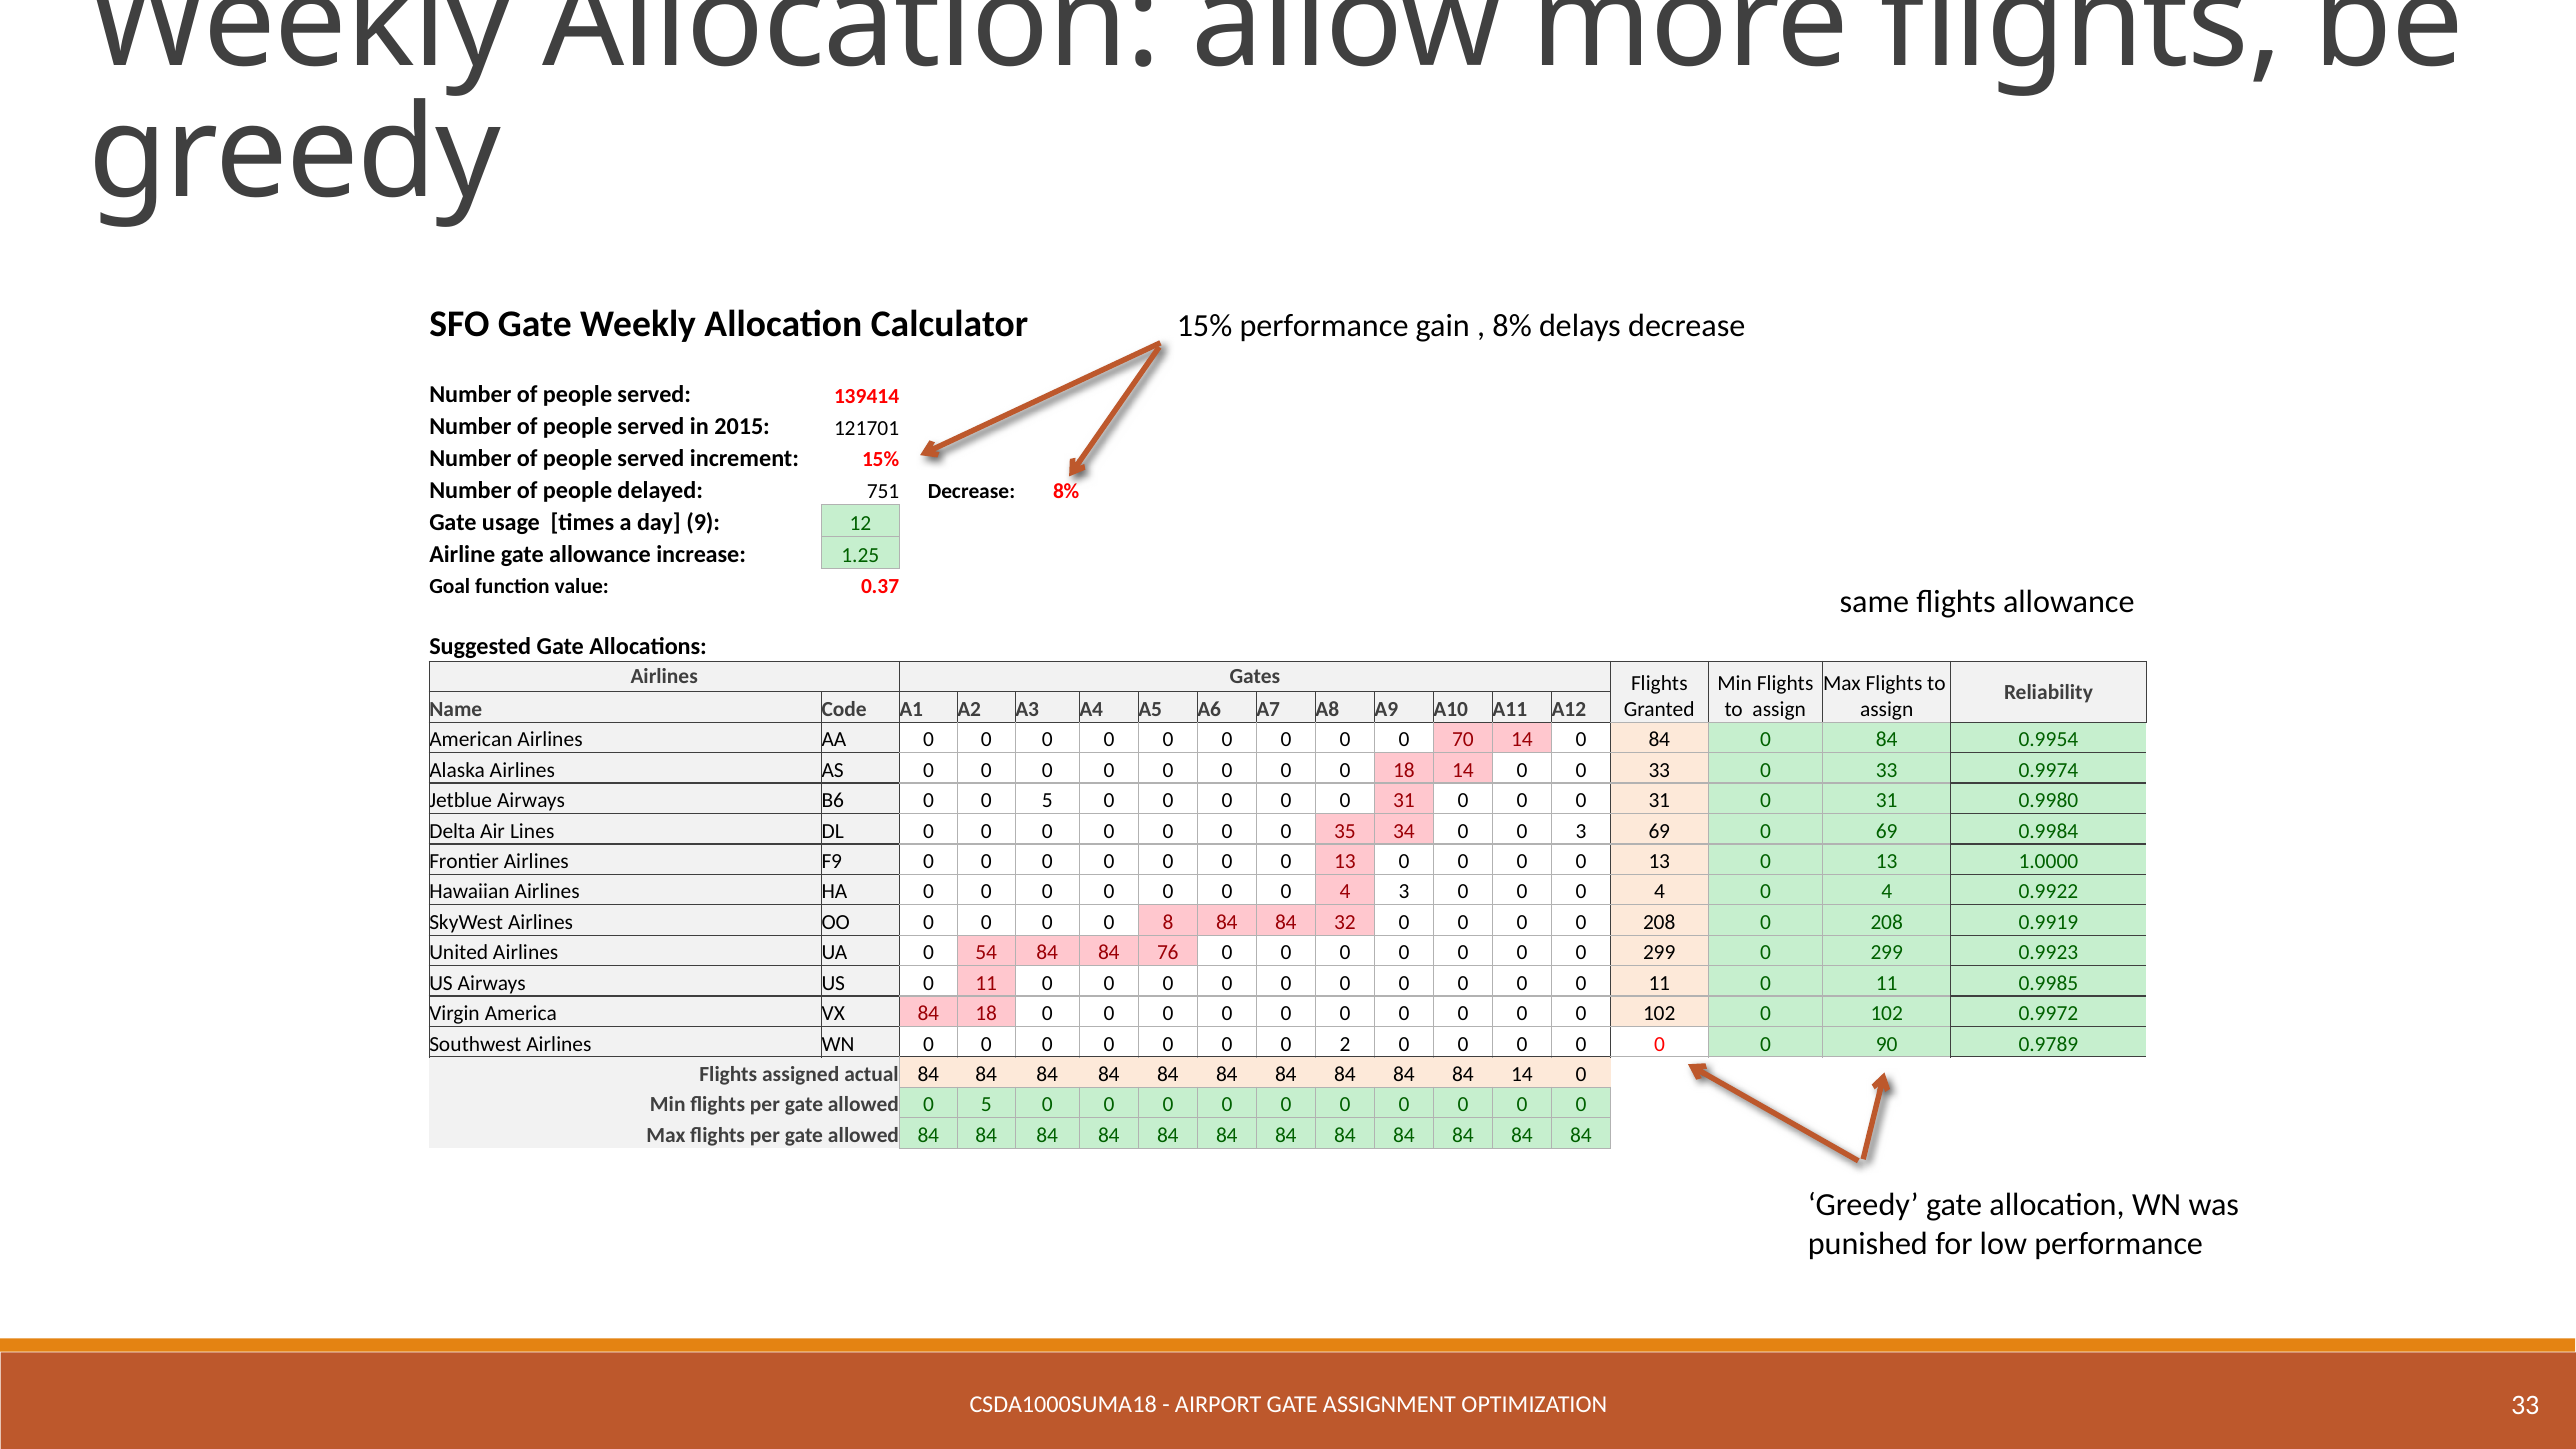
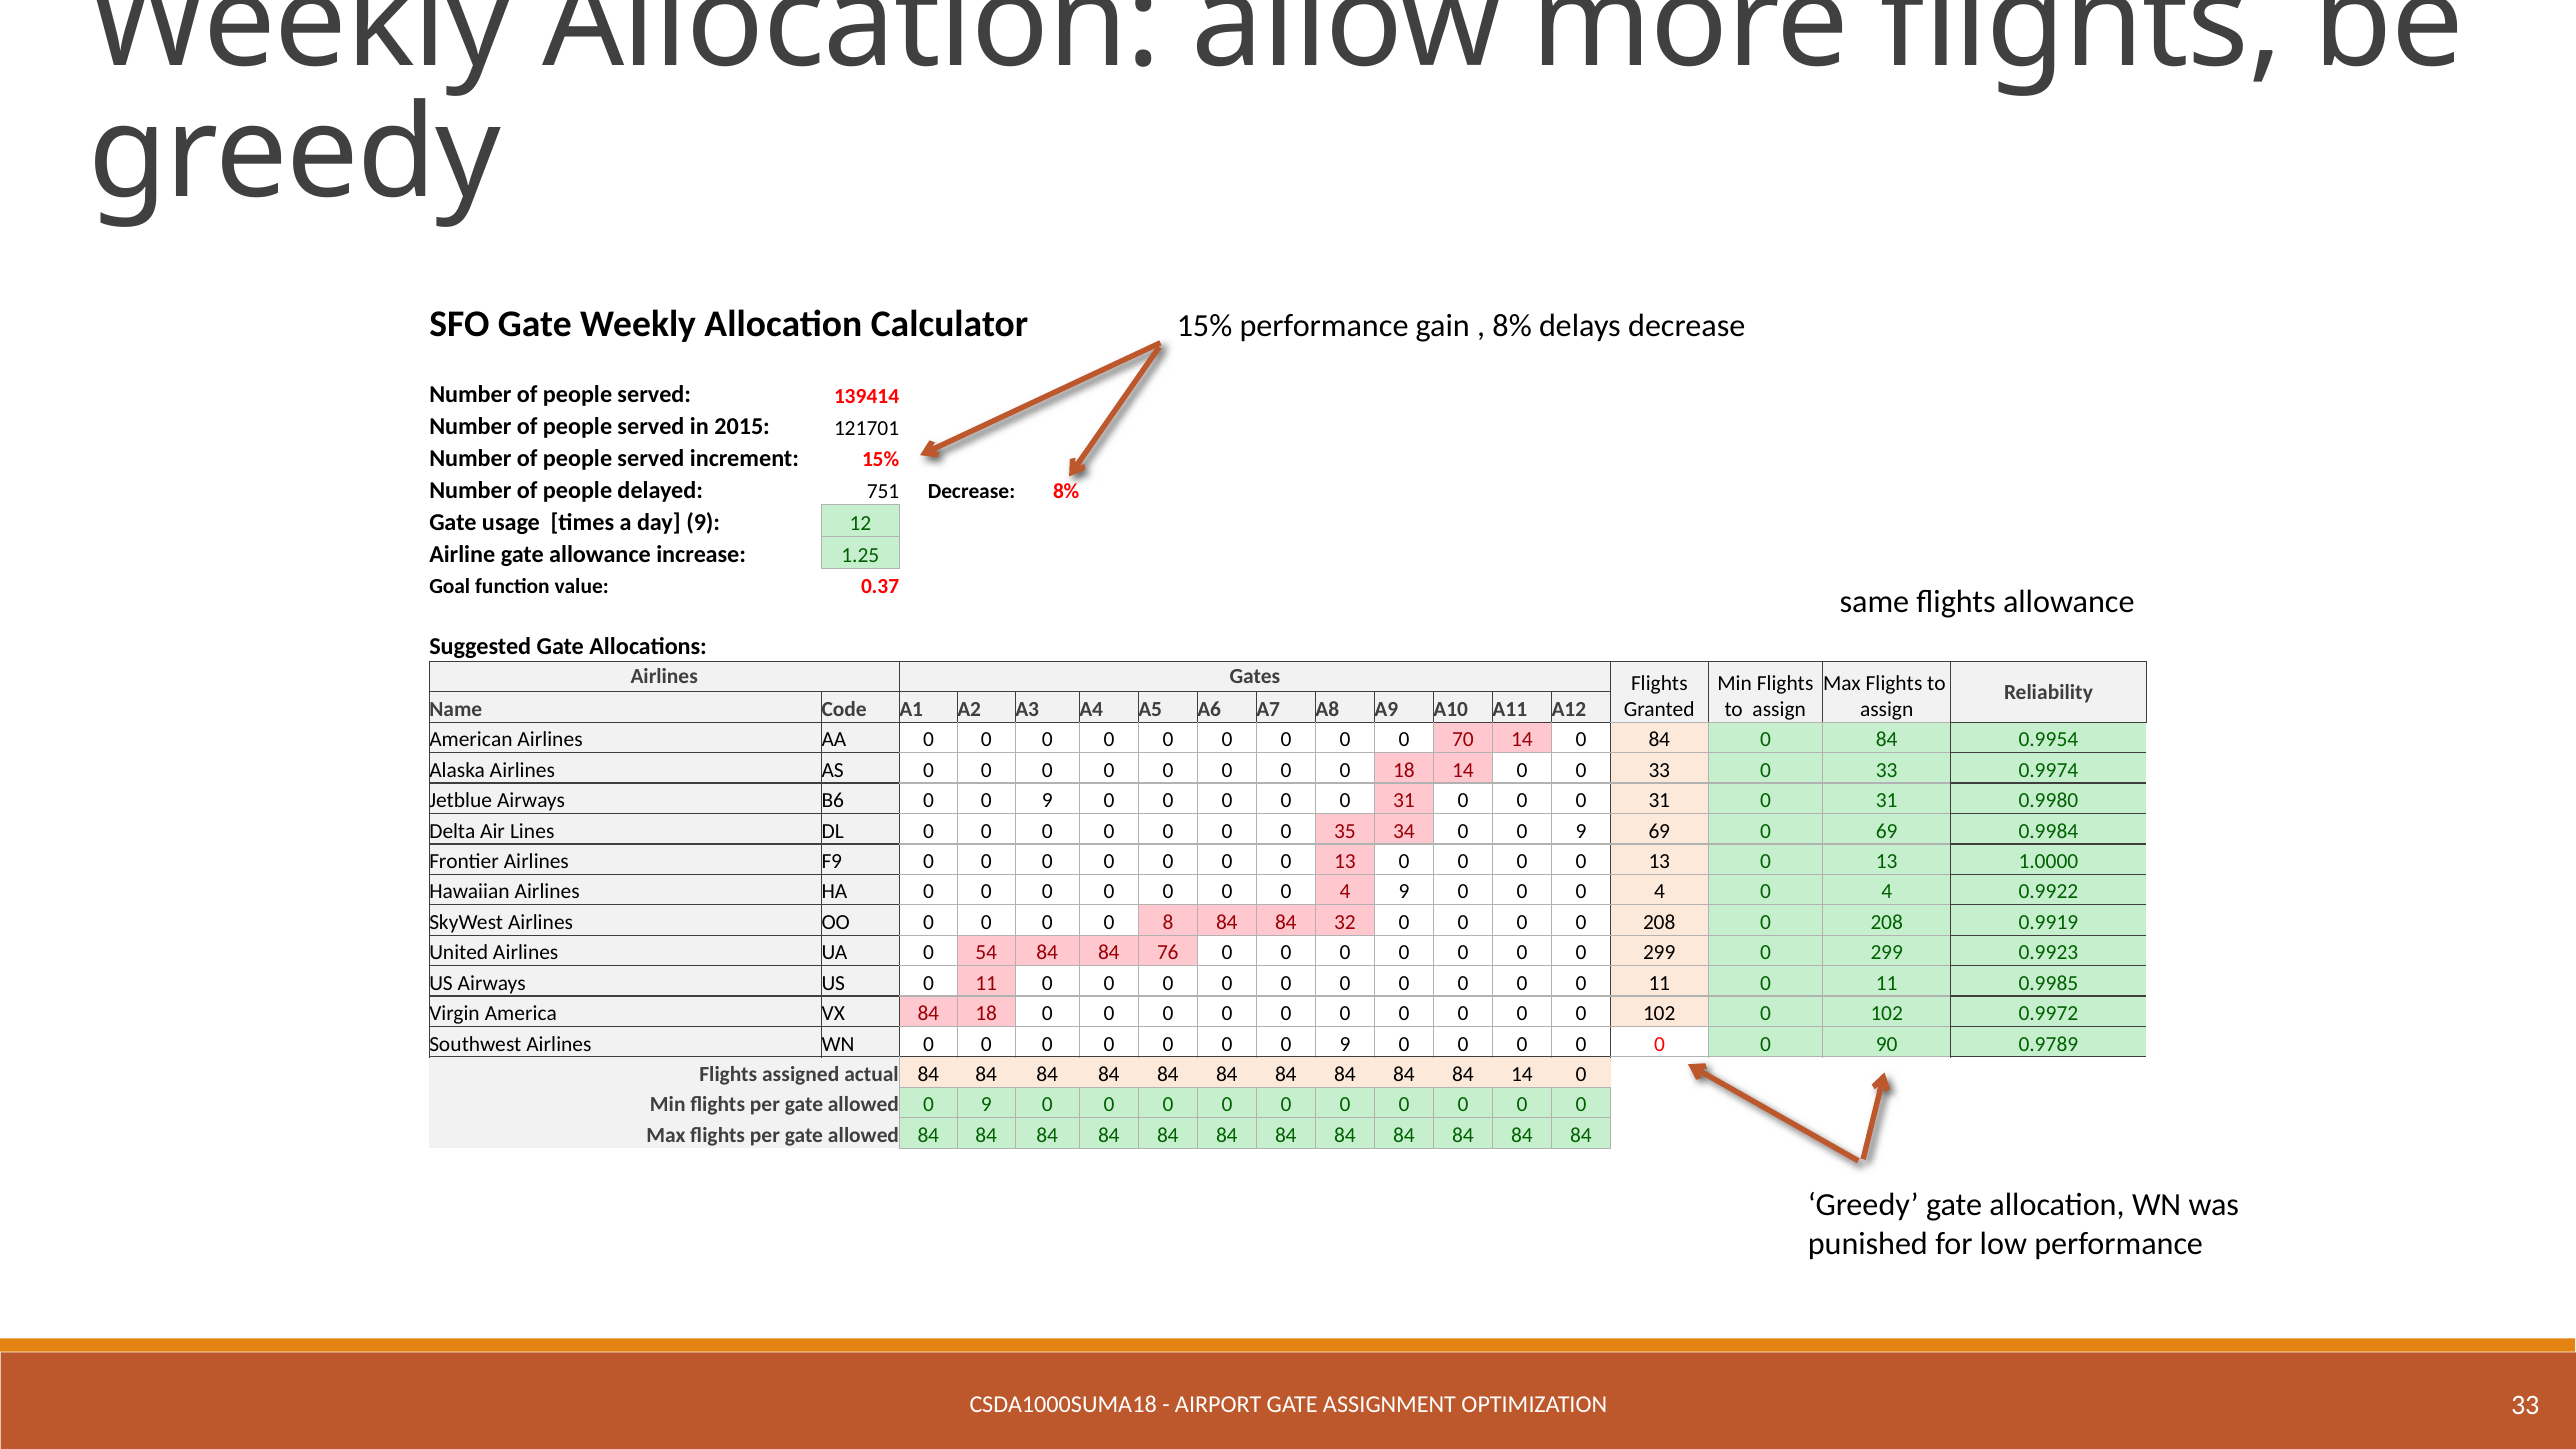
B6 0 0 5: 5 -> 9 (1047, 801)
34 0 0 3: 3 -> 9 (1581, 831)
4 3: 3 -> 9 (1404, 892)
0 0 0 2: 2 -> 9 (1345, 1044)
allowed 0 5: 5 -> 9 (986, 1105)
